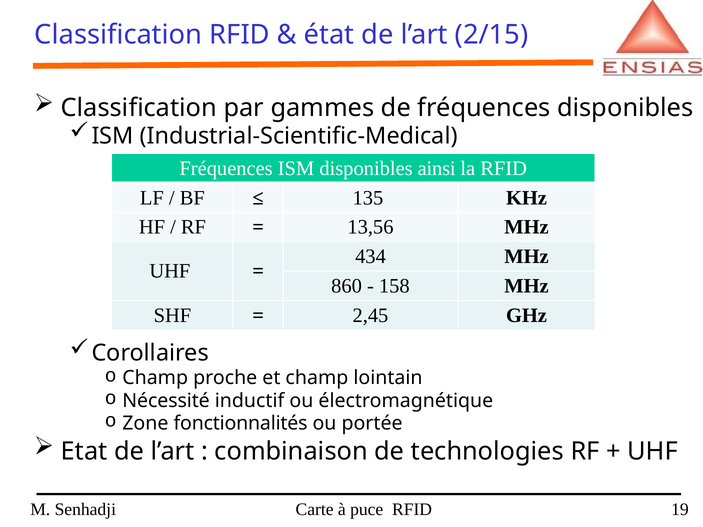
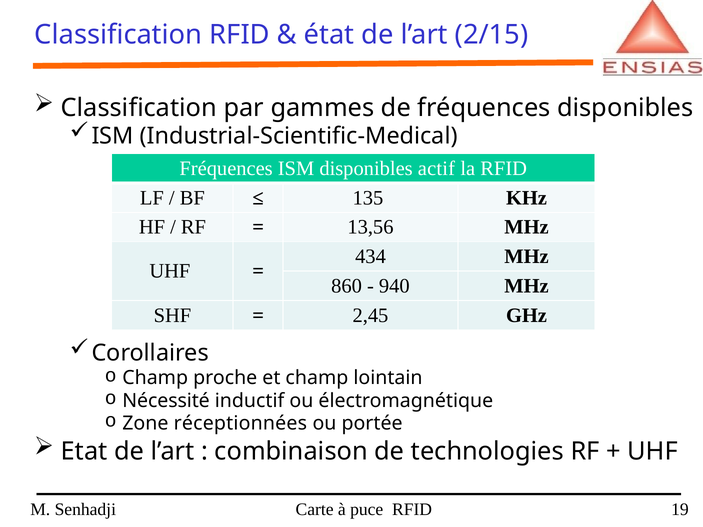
ainsi: ainsi -> actif (436, 168)
158: 158 -> 940 (394, 286)
fonctionnalités: fonctionnalités -> réceptionnées (240, 423)
